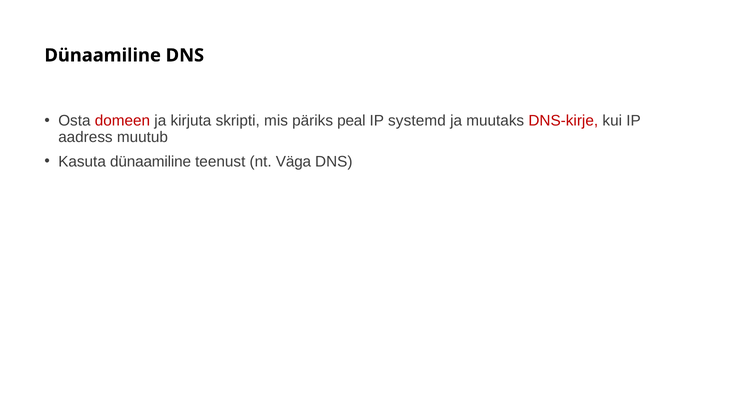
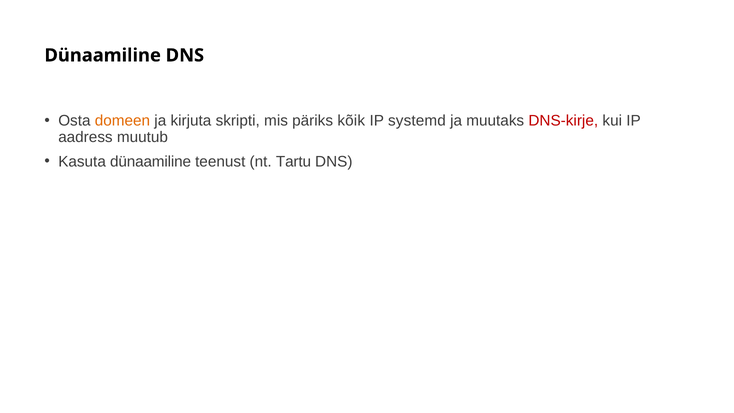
domeen colour: red -> orange (122, 121)
peal: peal -> kõik (351, 121)
Väga: Väga -> Tartu (293, 162)
